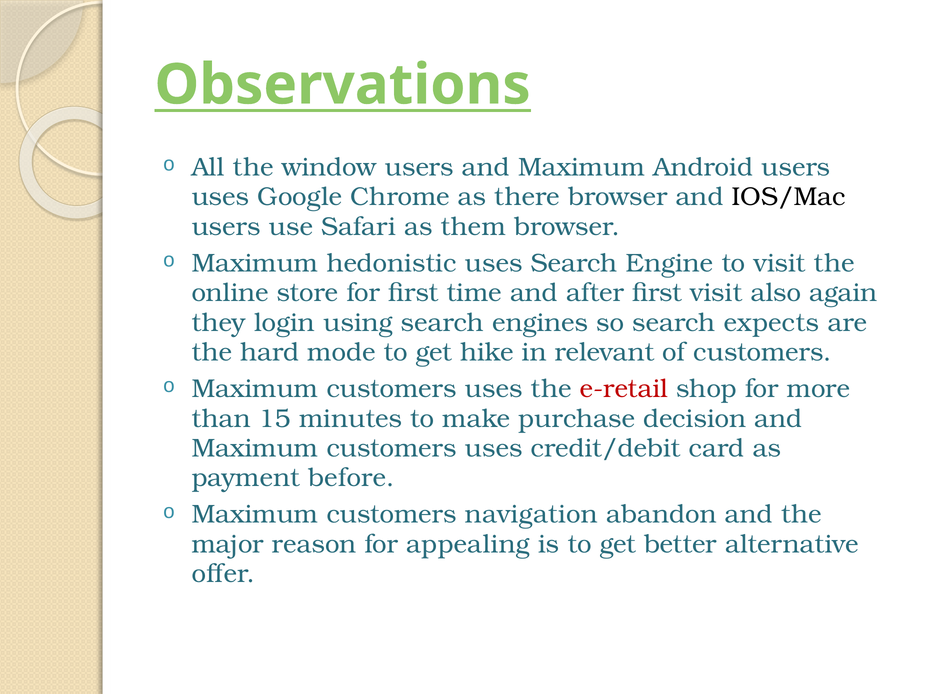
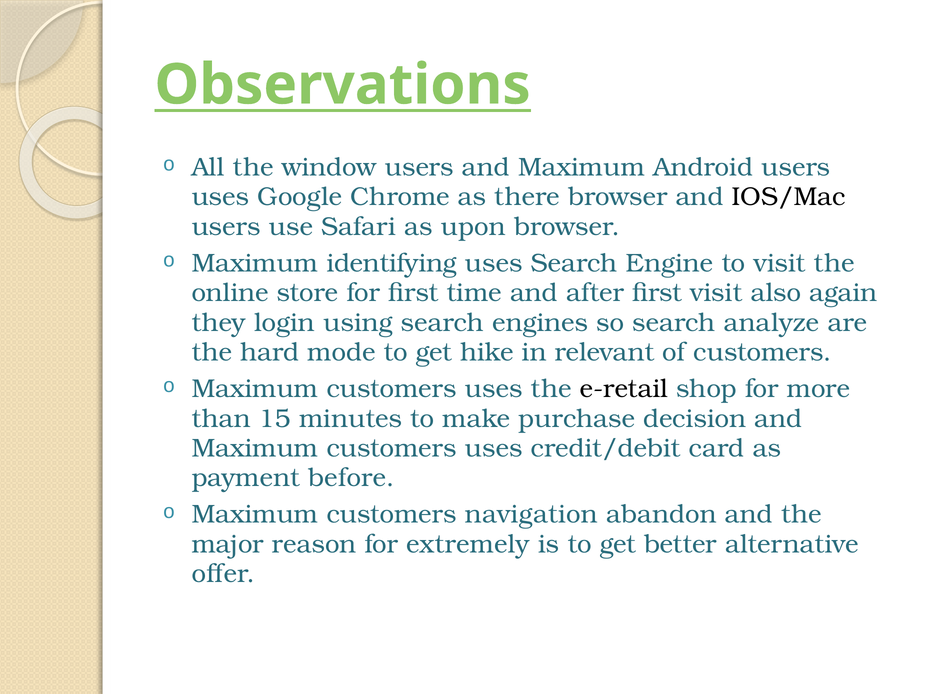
them: them -> upon (473, 227)
hedonistic: hedonistic -> identifying (392, 263)
expects: expects -> analyze (771, 323)
e-retail colour: red -> black (624, 389)
appealing: appealing -> extremely (468, 545)
